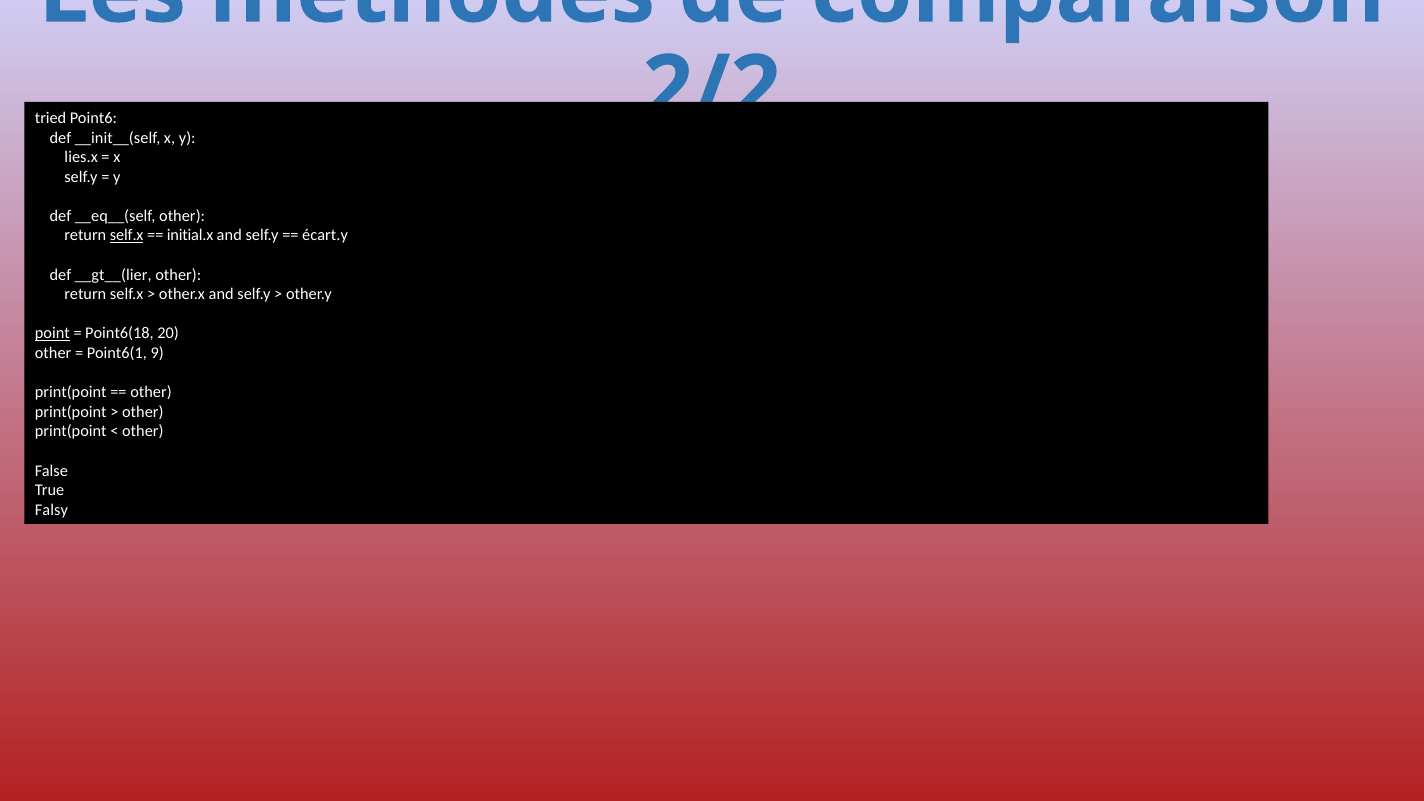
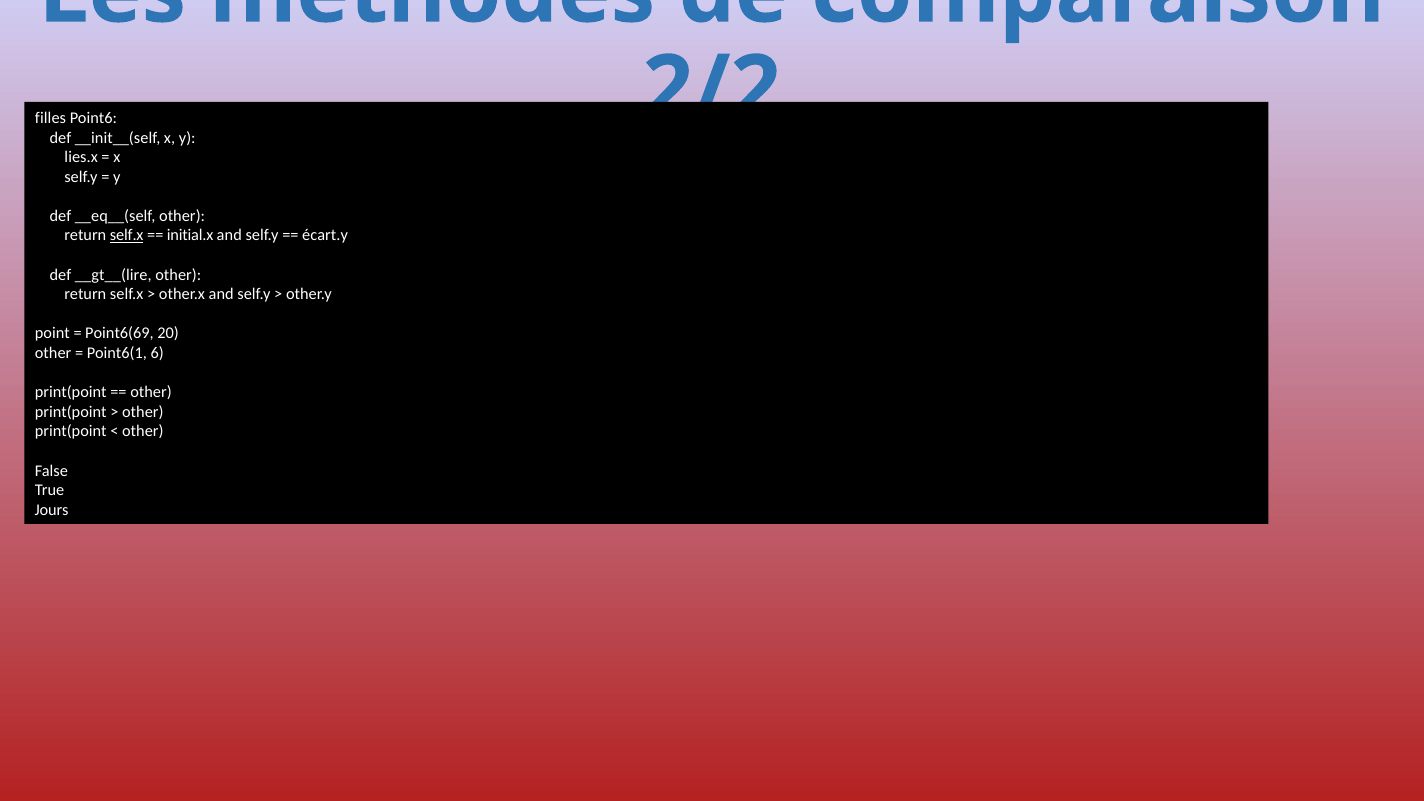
tried: tried -> filles (51, 118)
__gt__(lier: __gt__(lier -> __gt__(lire (113, 275)
point underline: present -> none (52, 334)
Point6(18: Point6(18 -> Point6(69 (119, 334)
9: 9 -> 6 (157, 353)
Falsy: Falsy -> Jours (52, 510)
